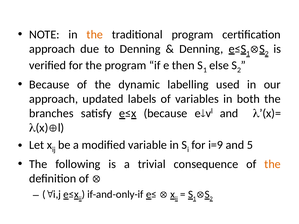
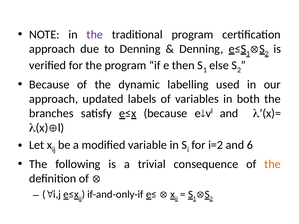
the colour: orange -> purple (95, 34)
i=9: i=9 -> i=2 (216, 145)
5: 5 -> 6 (250, 145)
